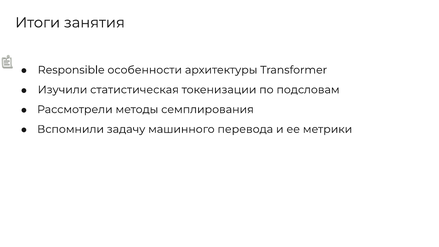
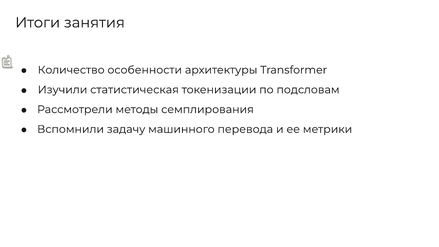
Responsible: Responsible -> Количество (71, 70)
